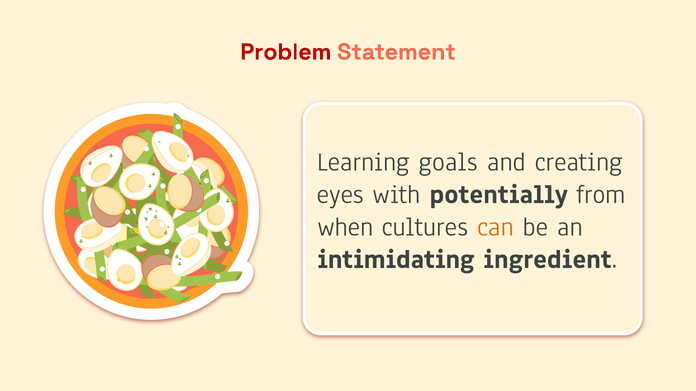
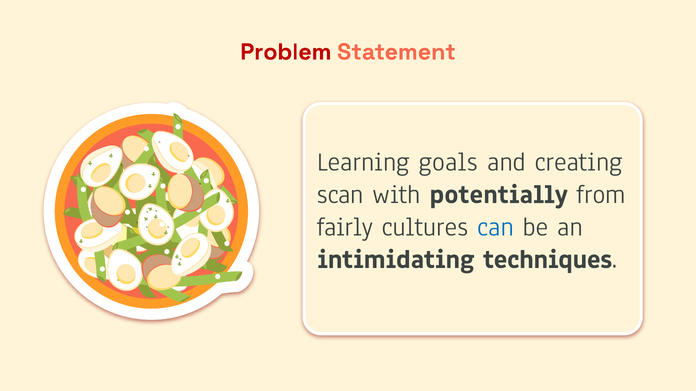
eyes: eyes -> scan (340, 194)
when: when -> fairly (345, 227)
can colour: orange -> blue (495, 227)
ingredient: ingredient -> techniques (548, 259)
